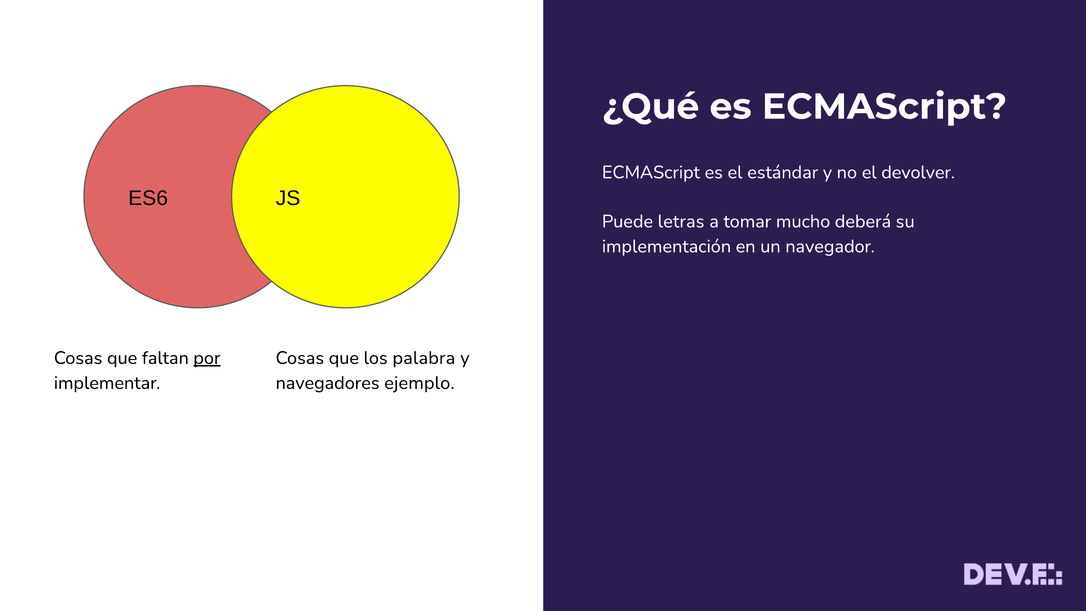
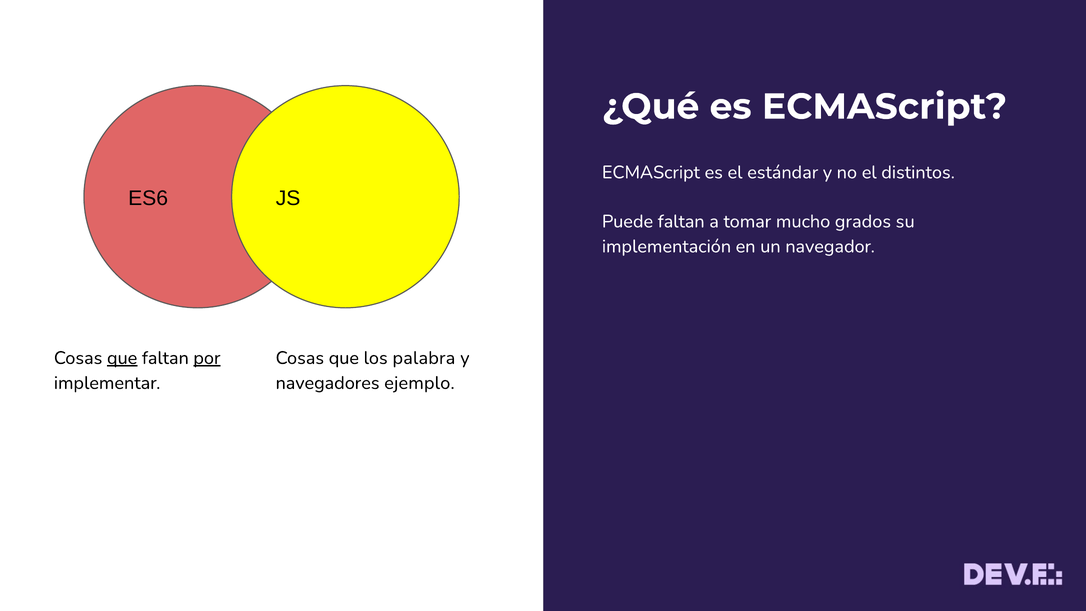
devolver: devolver -> distintos (918, 172)
Puede letras: letras -> faltan (681, 221)
deberá: deberá -> grados (863, 221)
que underline: none -> present (122, 358)
